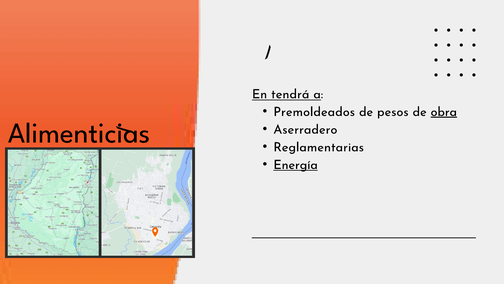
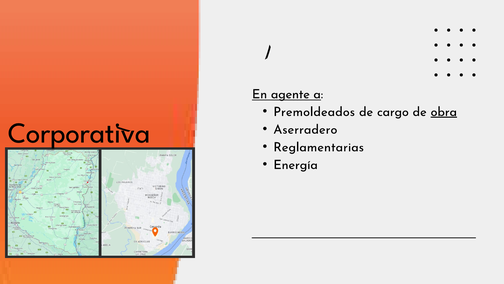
tendrá: tendrá -> agente (290, 94)
pesos: pesos -> cargo (393, 112)
Alimenticias: Alimenticias -> Corporativa (79, 133)
Energía underline: present -> none (296, 165)
